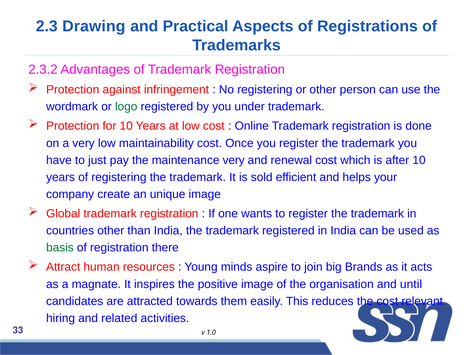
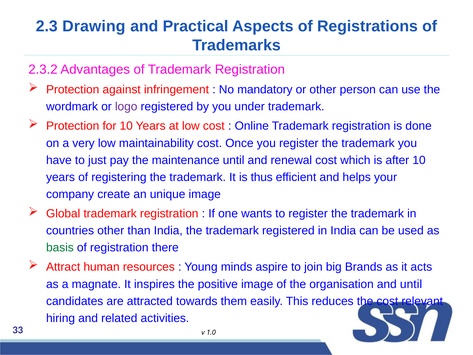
No registering: registering -> mandatory (265, 90)
logo colour: green -> purple (126, 107)
maintenance very: very -> until (234, 160)
sold: sold -> thus (262, 177)
